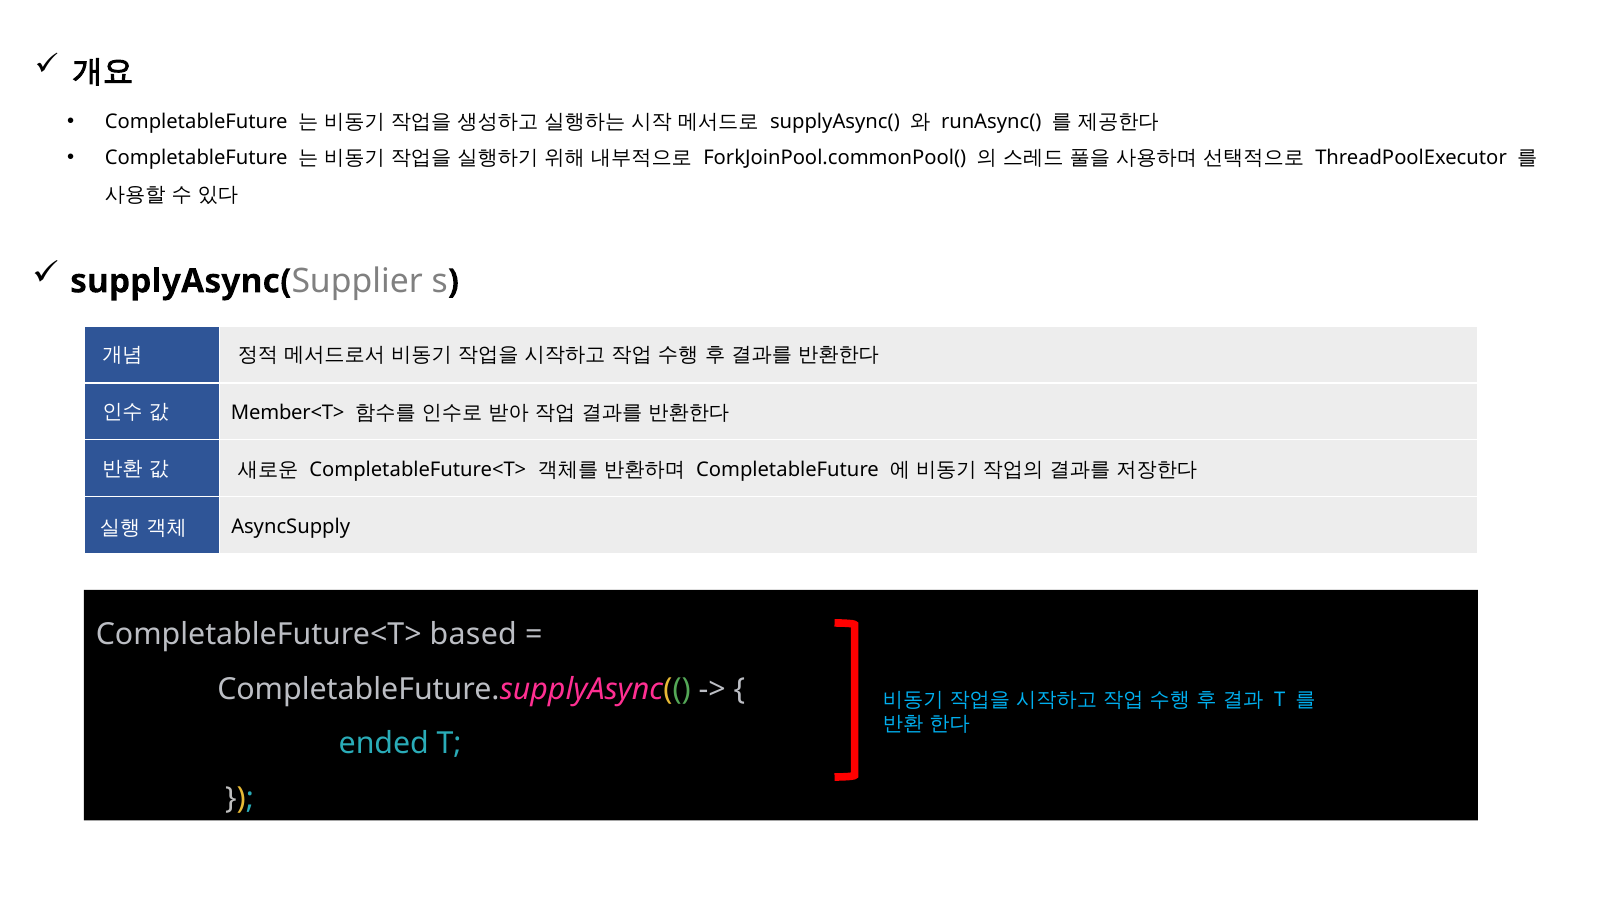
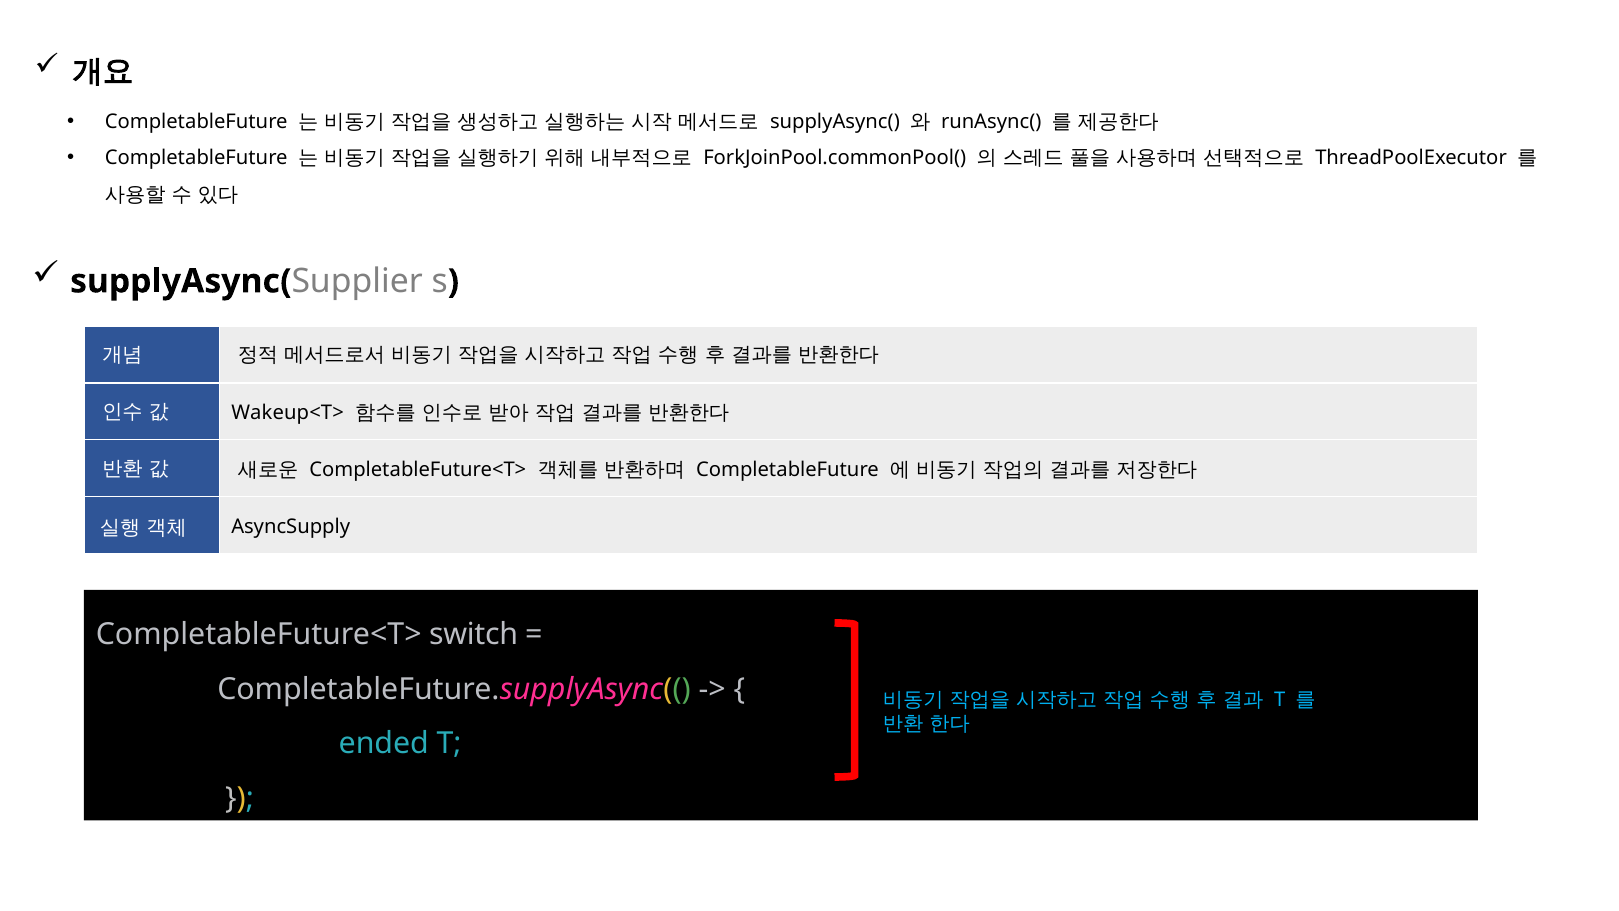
Member<T>: Member<T> -> Wakeup<T> (288, 413)
based: based -> switch (474, 634)
